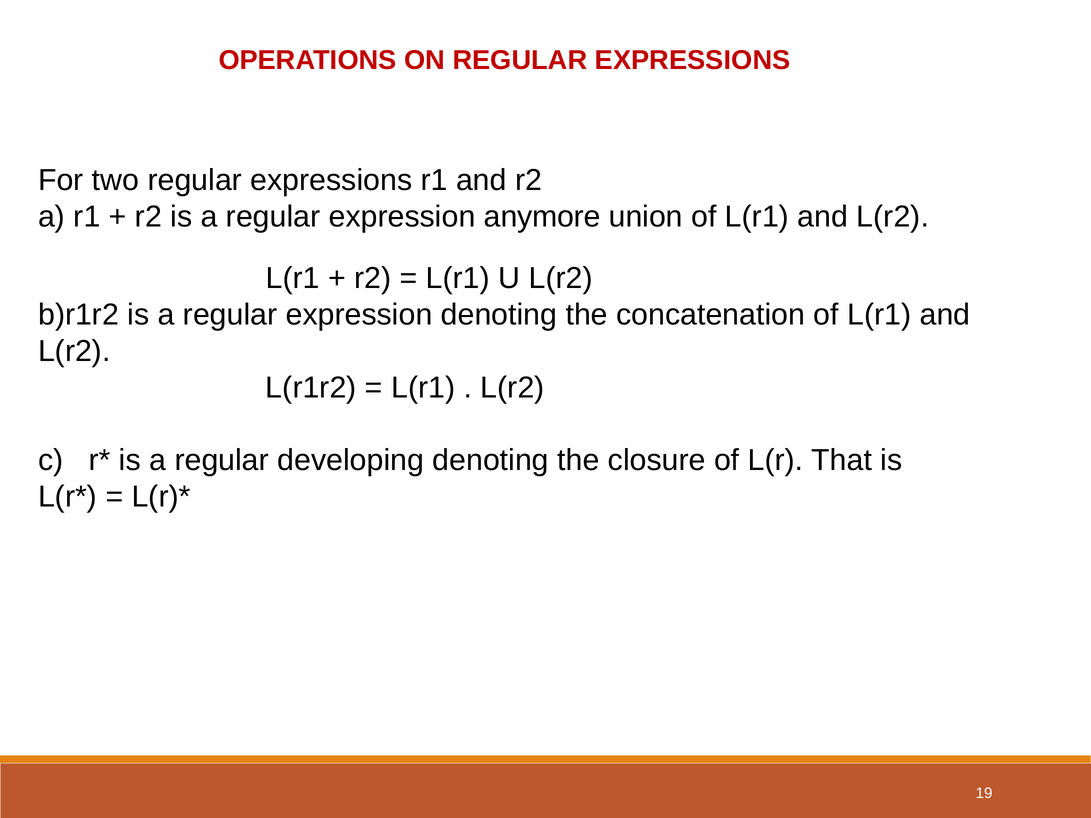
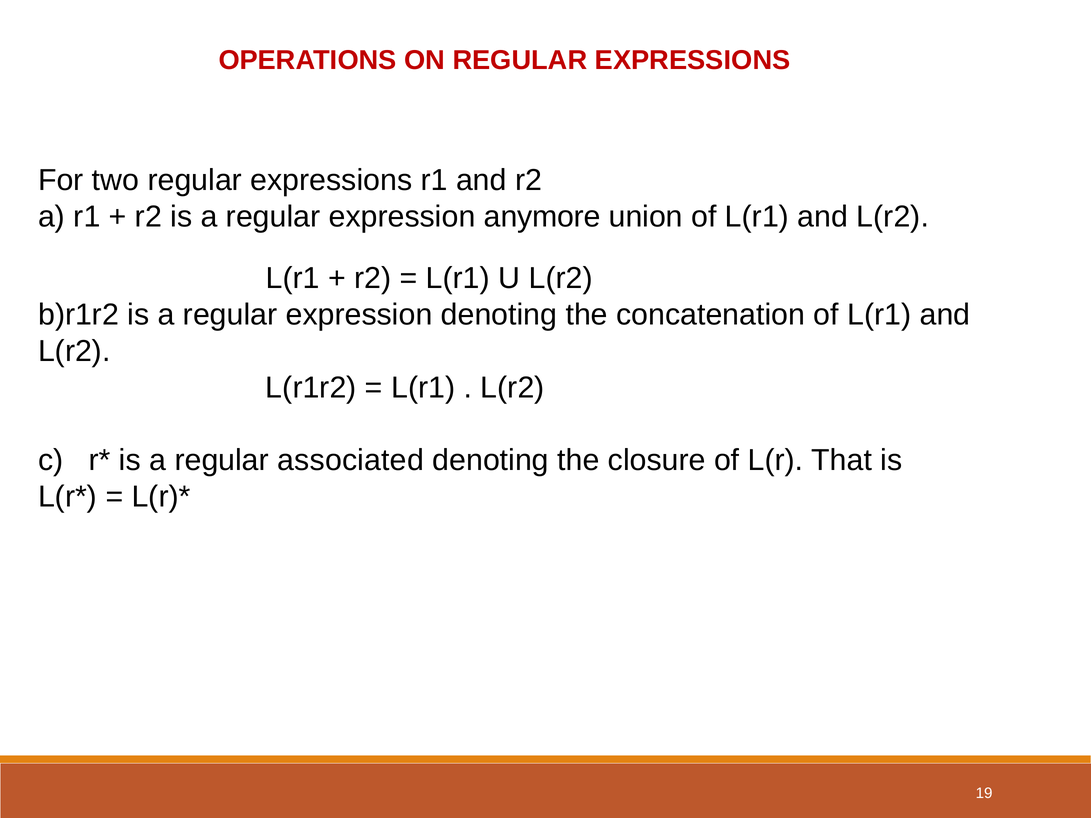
developing: developing -> associated (351, 460)
